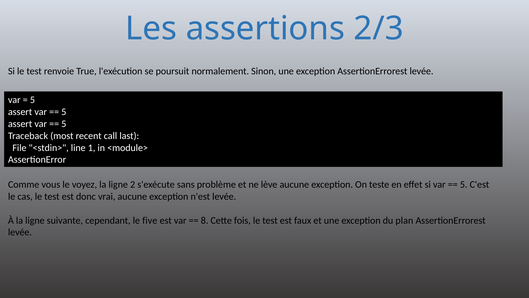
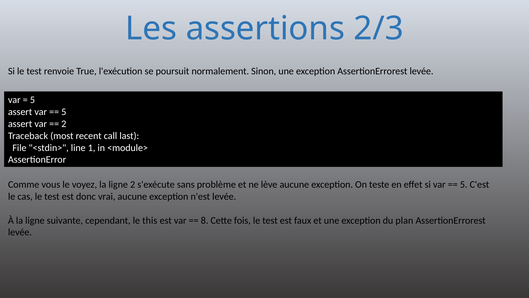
5: 5 -> 2 (64, 124)
five: five -> this (150, 220)
